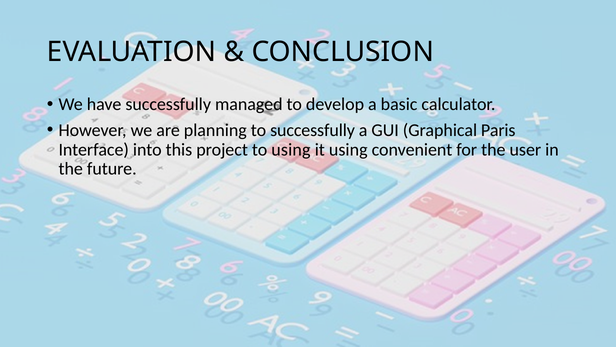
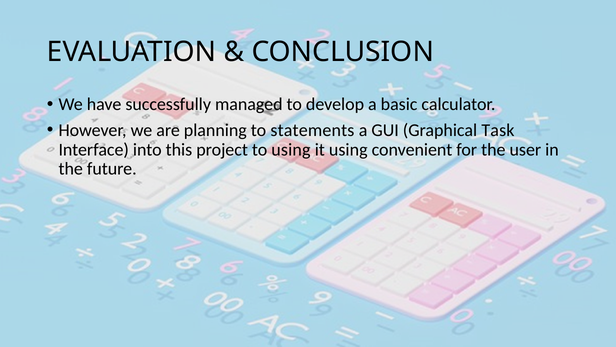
to successfully: successfully -> statements (312, 130)
Paris: Paris -> Task (498, 130)
